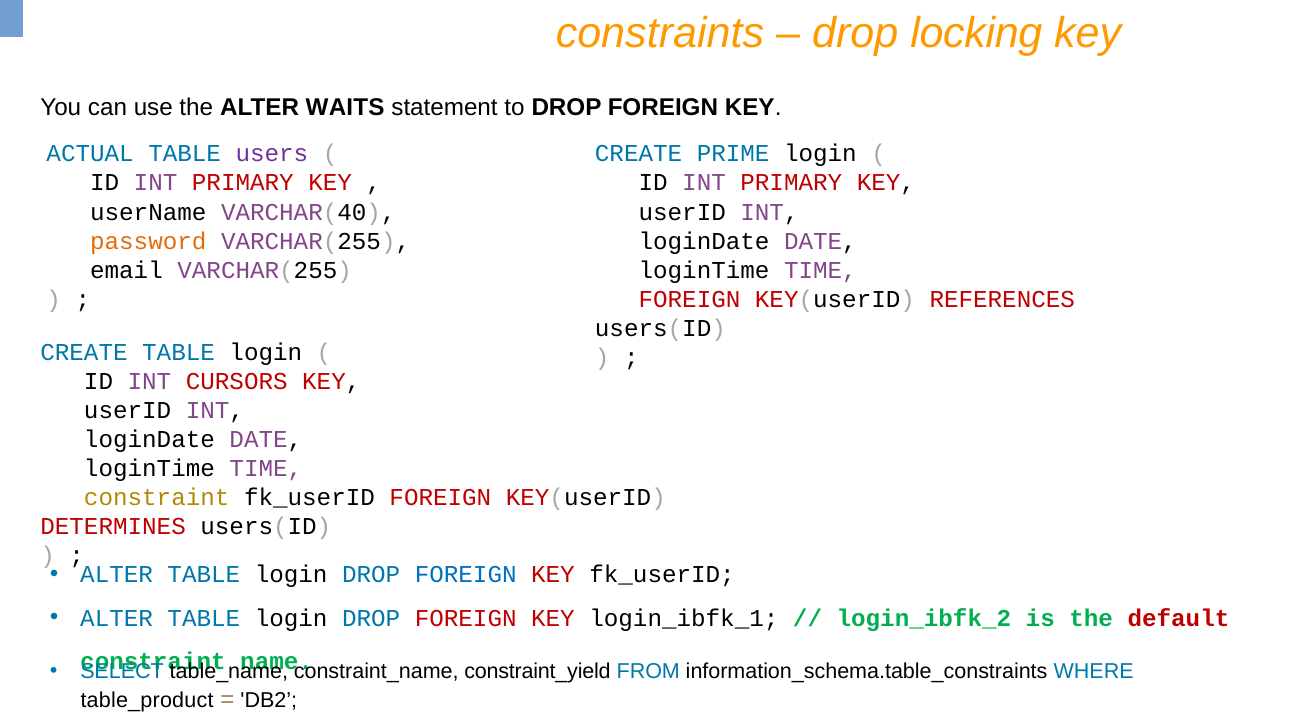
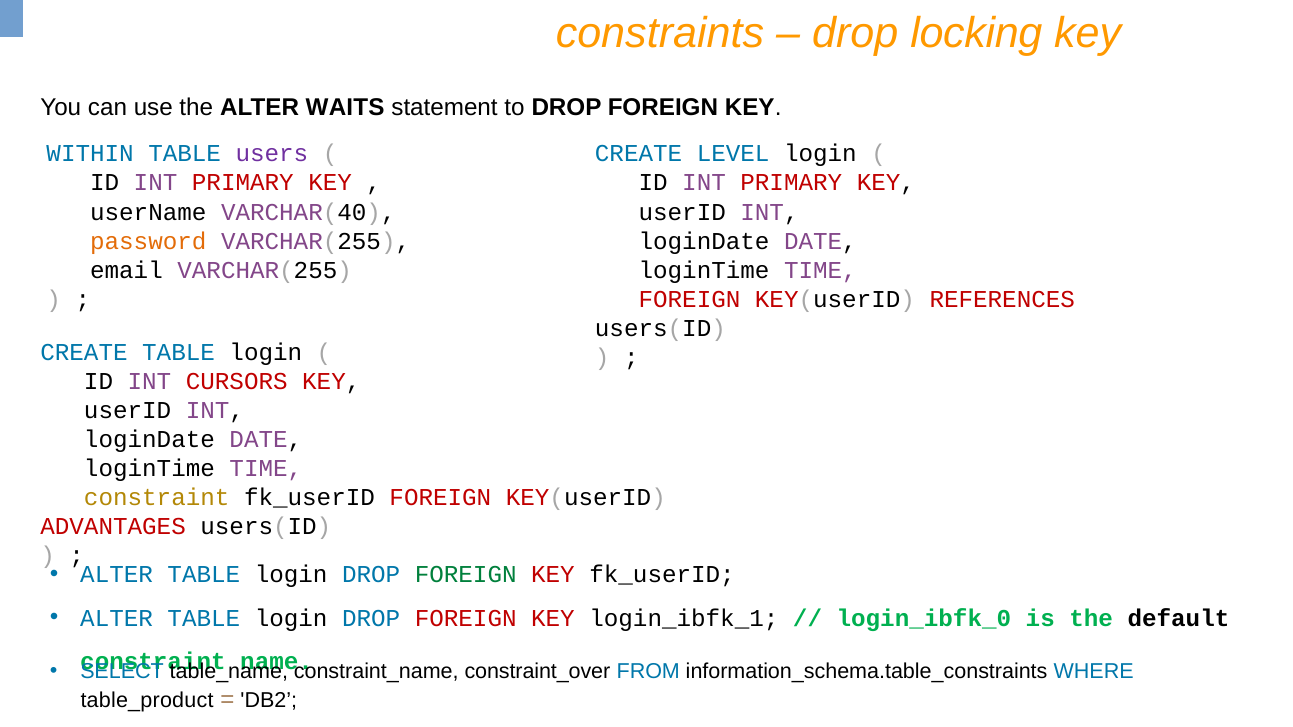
ACTUAL: ACTUAL -> WITHIN (90, 154)
PRIME: PRIME -> LEVEL (733, 154)
DETERMINES: DETERMINES -> ADVANTAGES (113, 527)
FOREIGN colour: blue -> green (466, 575)
login_ibfk_2: login_ibfk_2 -> login_ibfk_0 (924, 619)
default colour: red -> black (1178, 619)
constraint_yield: constraint_yield -> constraint_over (537, 672)
